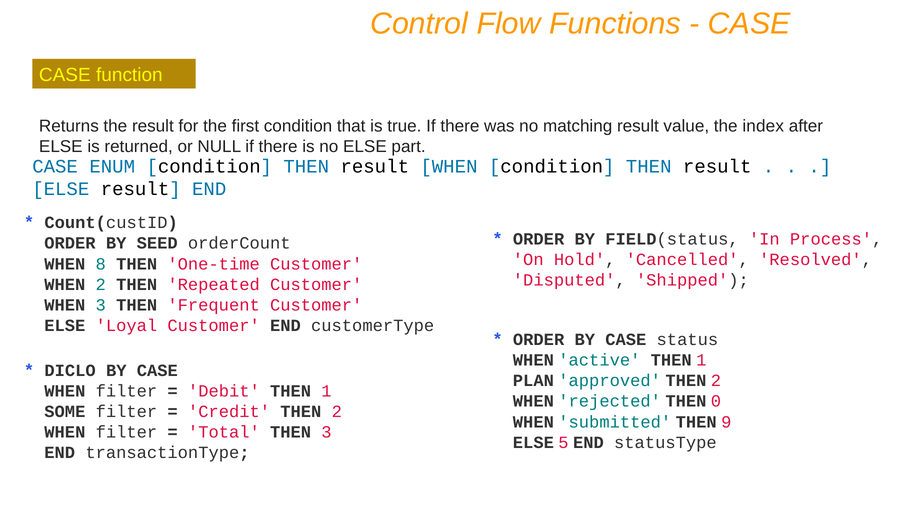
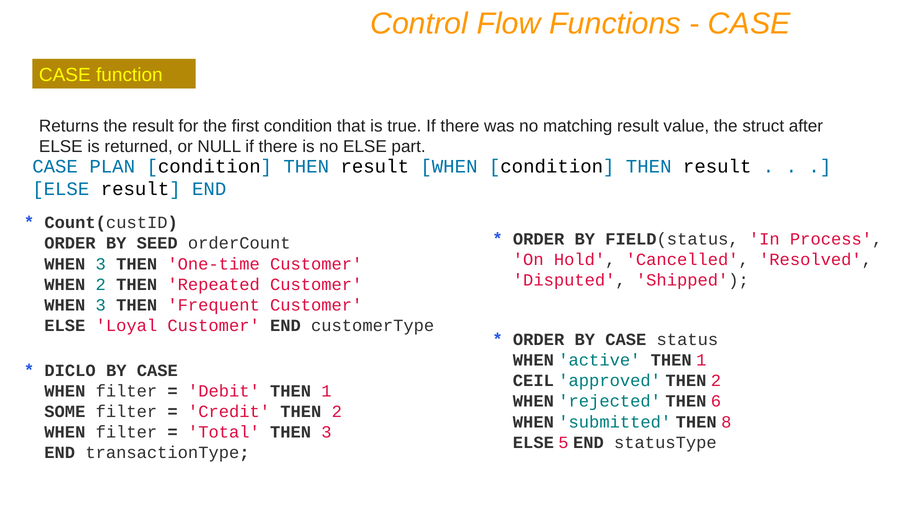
index: index -> struct (763, 126)
ENUM: ENUM -> PLAN (112, 166)
8: 8 -> 3 (101, 264)
PLAN: PLAN -> CEIL (533, 381)
0: 0 -> 6 (716, 401)
9: 9 -> 8 (726, 422)
